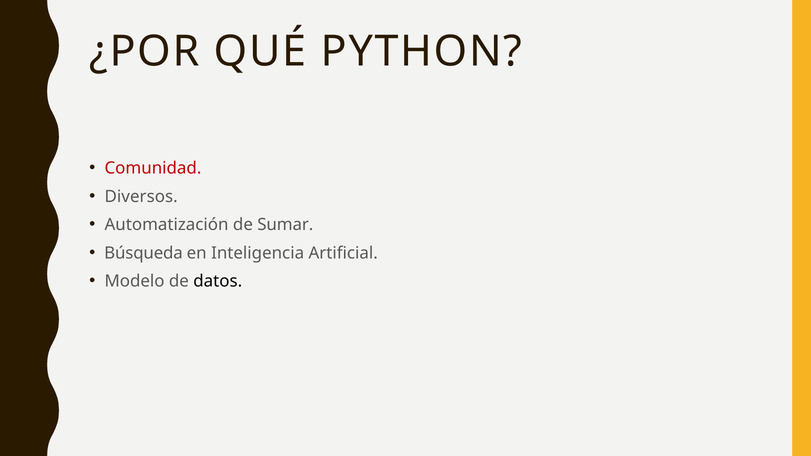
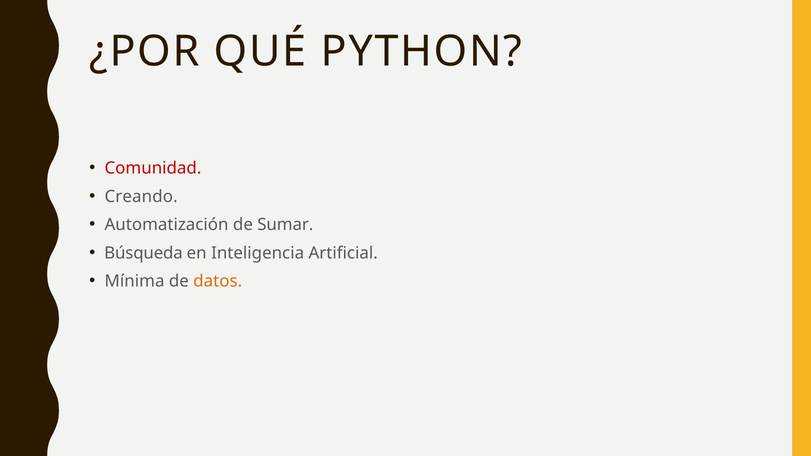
Diversos: Diversos -> Creando (141, 197)
Modelo: Modelo -> Mínima (135, 281)
datos colour: black -> orange (218, 281)
